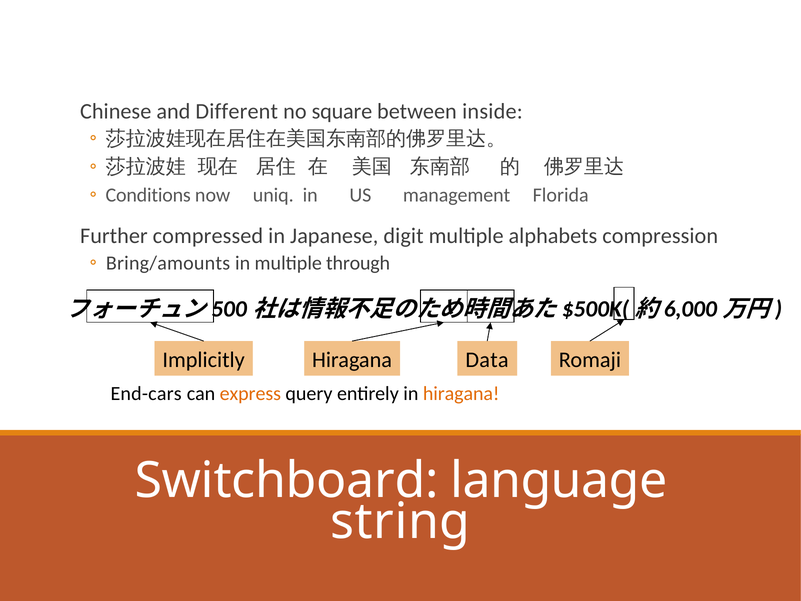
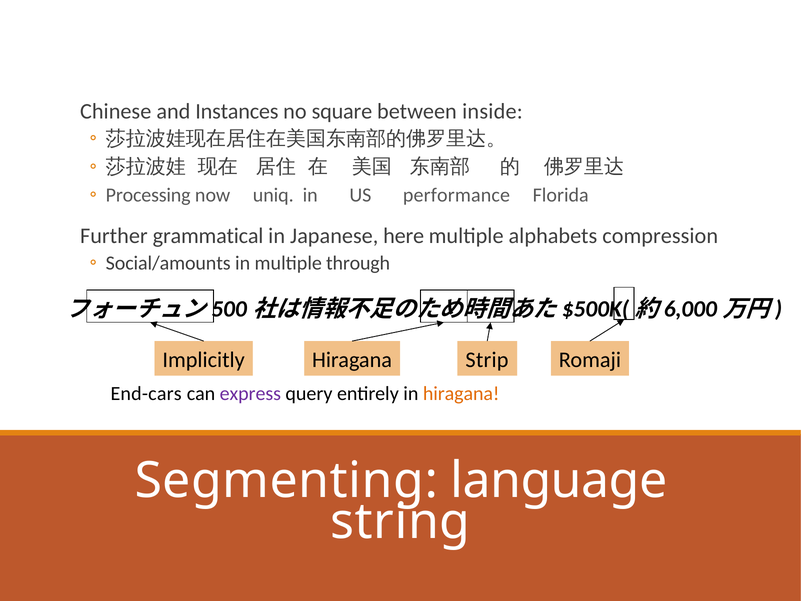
Different: Different -> Instances (237, 111)
Conditions: Conditions -> Processing (148, 195)
management: management -> performance (456, 195)
compressed: compressed -> grammatical (208, 236)
digit: digit -> here (404, 236)
Bring/amounts: Bring/amounts -> Social/amounts (168, 263)
Data: Data -> Strip (487, 360)
express colour: orange -> purple (250, 393)
Switchboard: Switchboard -> Segmenting (286, 480)
